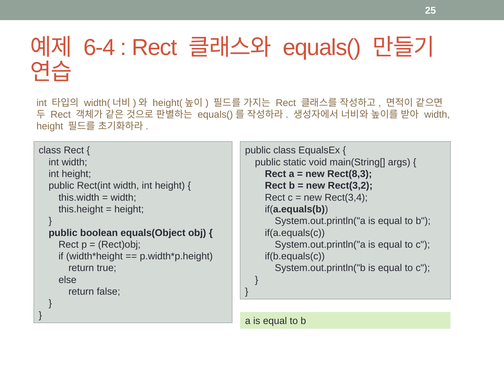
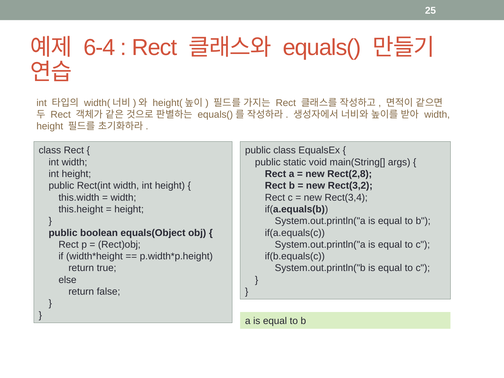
Rect(8,3: Rect(8,3 -> Rect(2,8 (350, 174)
